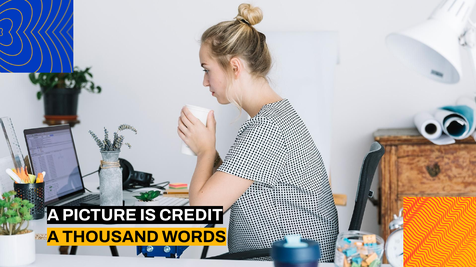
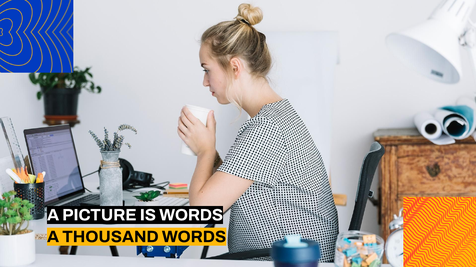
IS CREDIT: CREDIT -> WORDS (191, 216)
